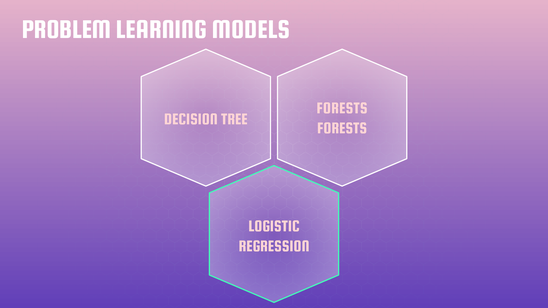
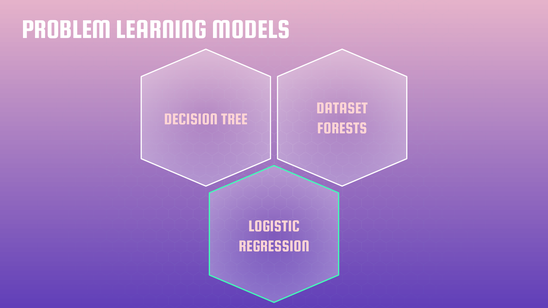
FORESTS: FORESTS -> DATASET (342, 108)
